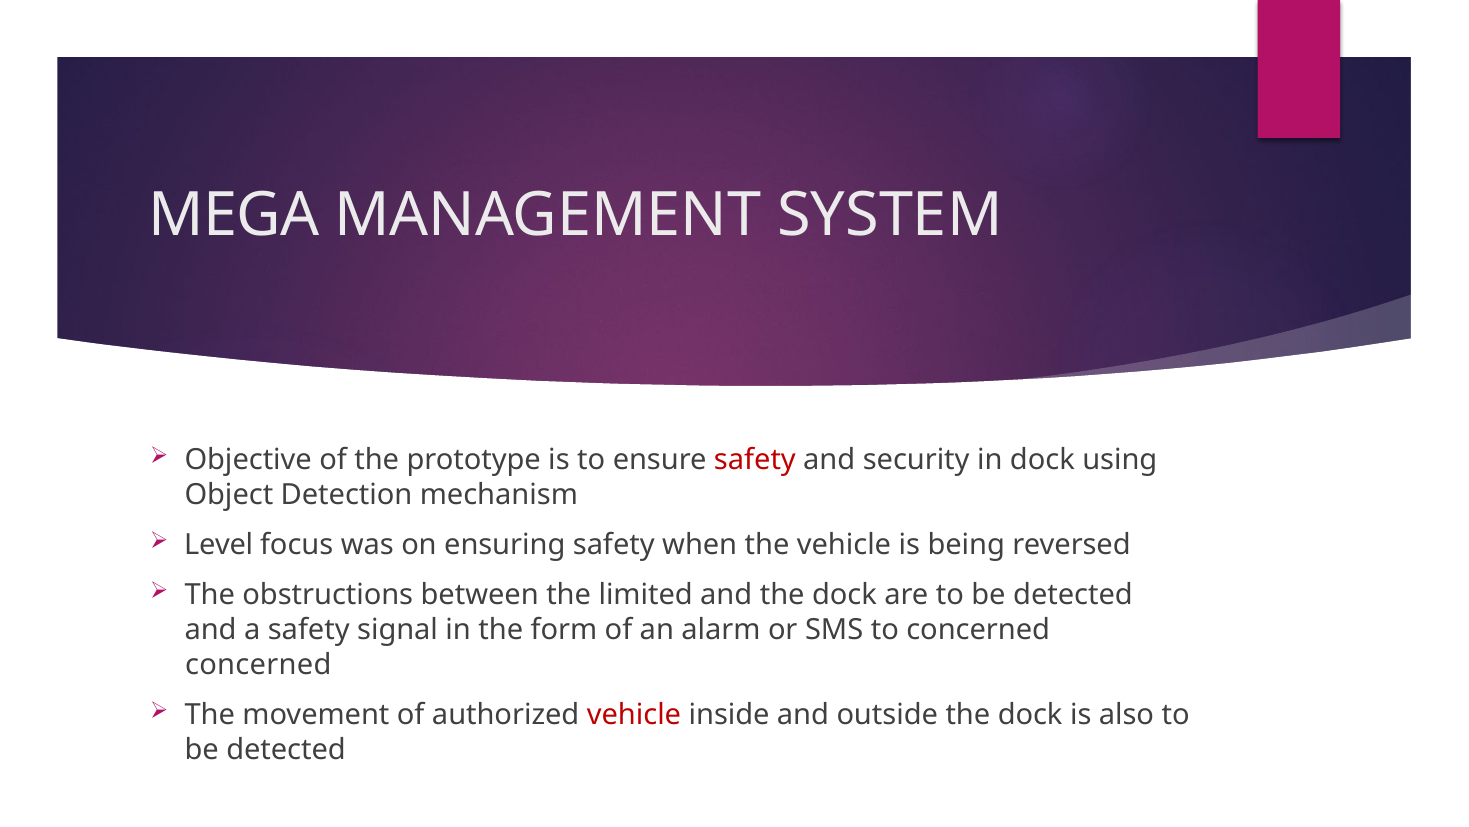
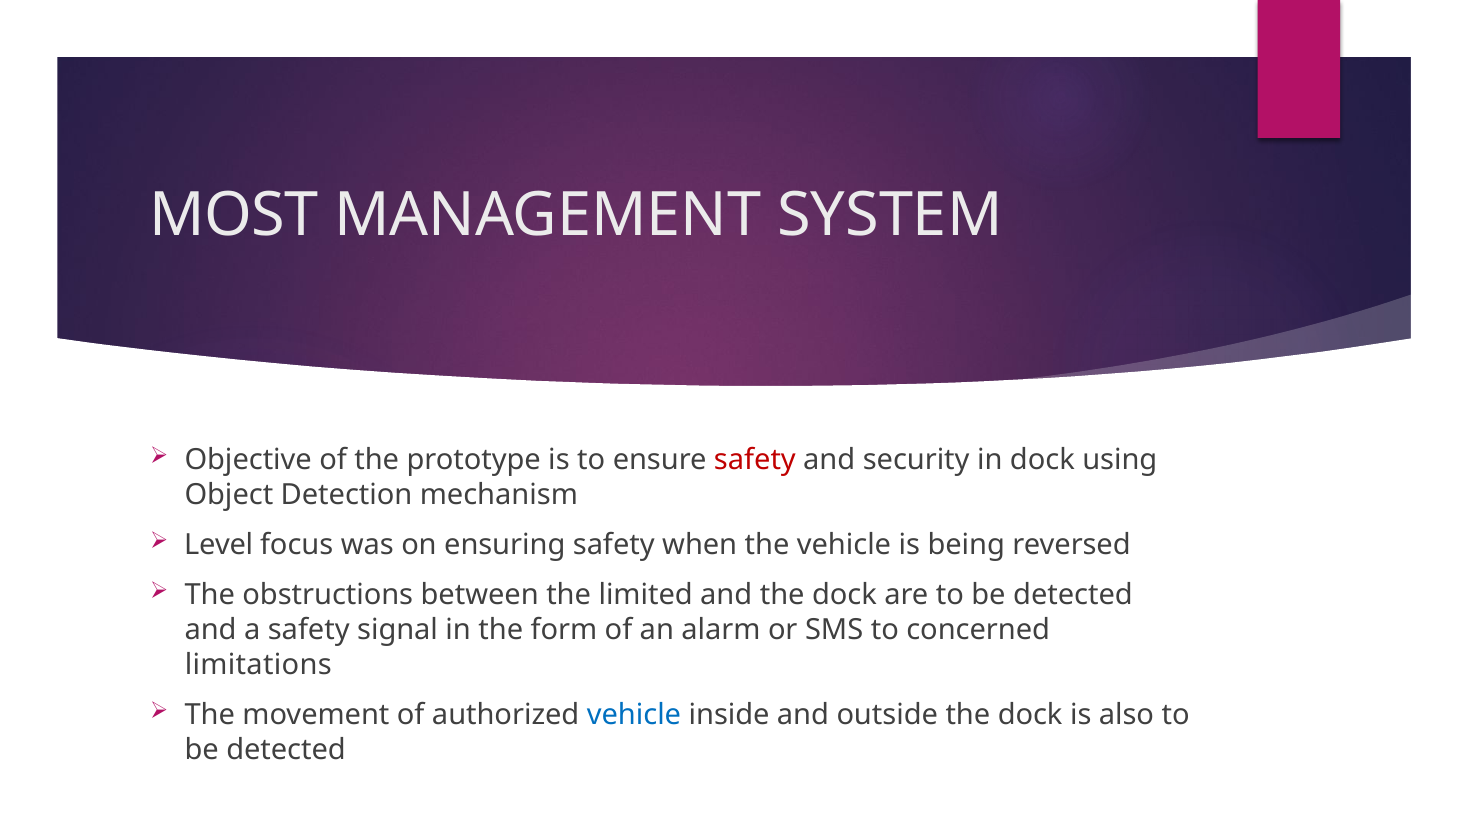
MEGA: MEGA -> MOST (234, 215)
concerned: concerned -> limitations (258, 664)
vehicle colour: red -> blue (634, 715)
